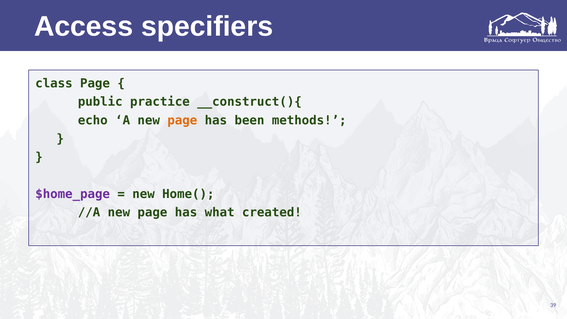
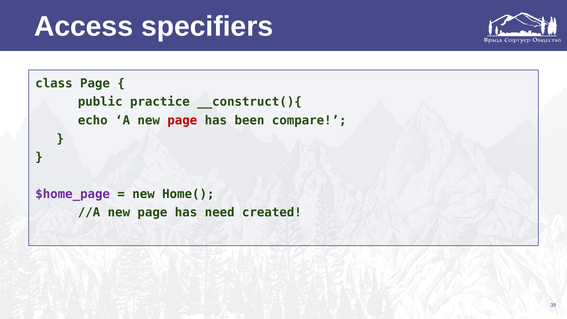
page colour: orange -> red (182, 120)
methods: methods -> compare (309, 120)
what: what -> need (220, 212)
